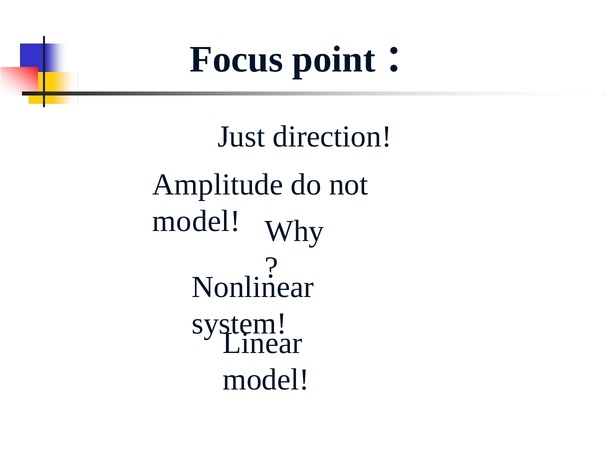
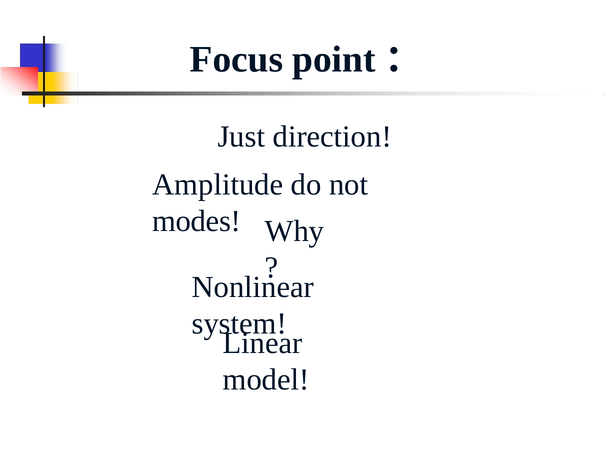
model: model -> modes (197, 221)
